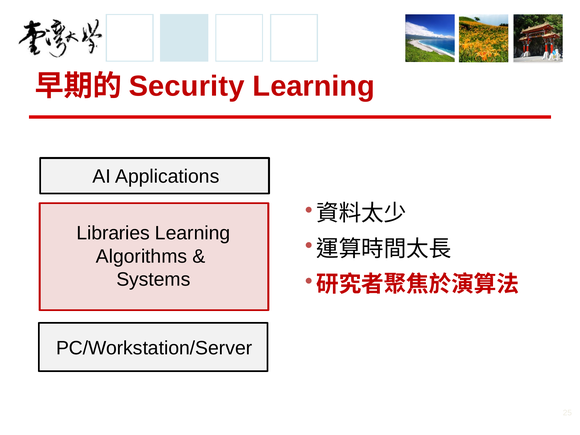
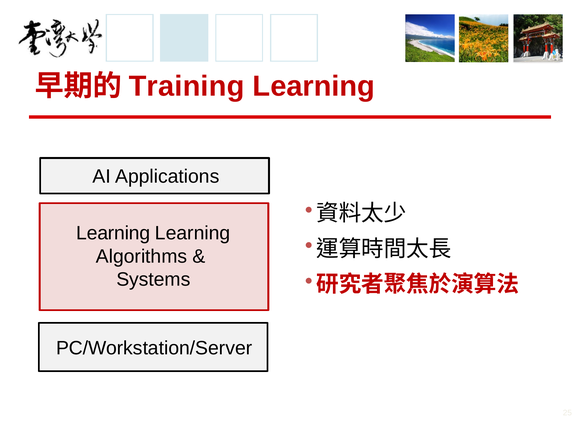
Security: Security -> Training (187, 86)
Libraries: Libraries -> Learning (113, 233)
